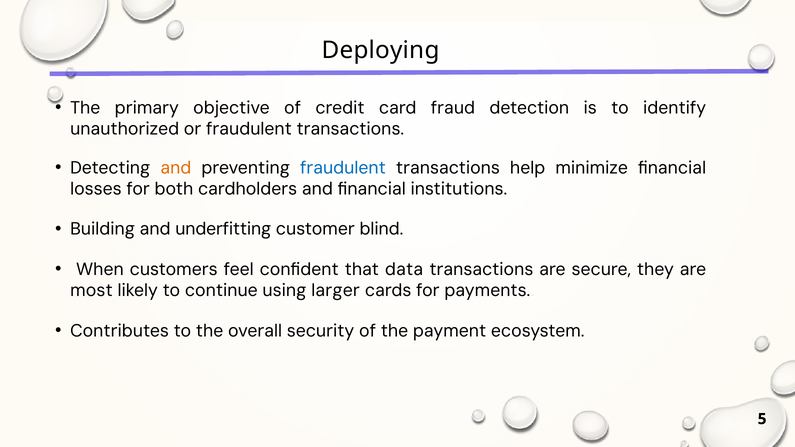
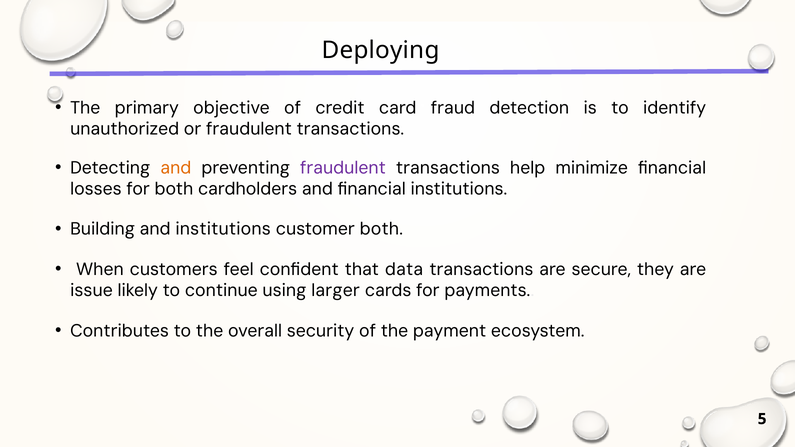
fraudulent colour: blue -> purple (343, 168)
and underfitting: underfitting -> institutions (223, 229)
customer blind: blind -> both (381, 229)
most: most -> issue (91, 291)
